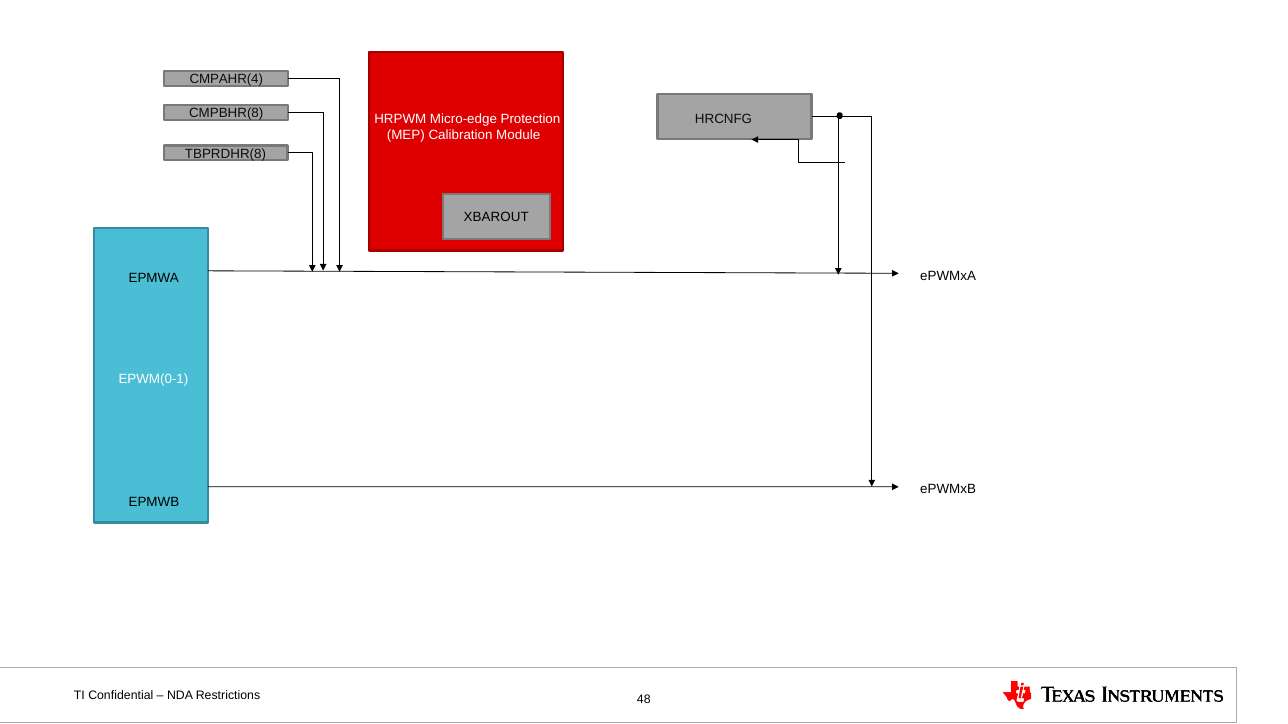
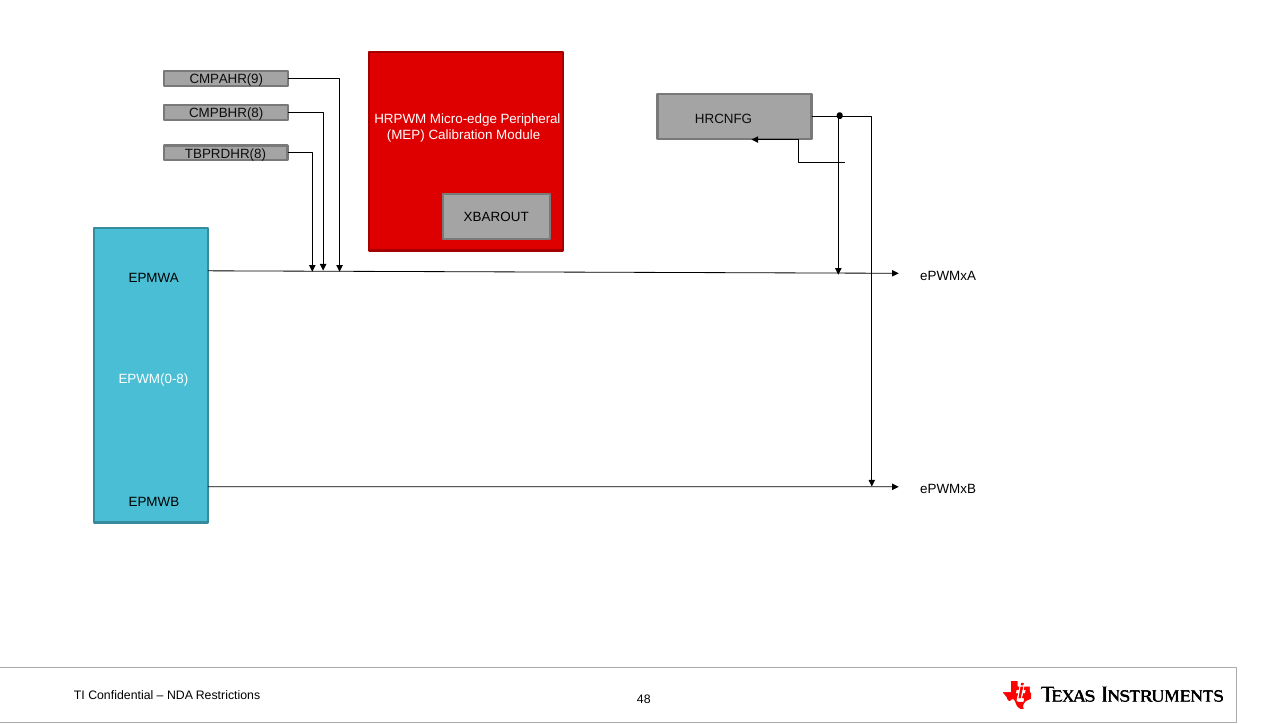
CMPAHR(4: CMPAHR(4 -> CMPAHR(9 (226, 79)
Protection: Protection -> Peripheral (531, 119)
EPWM(0-1: EPWM(0-1 -> EPWM(0-8 (153, 379)
